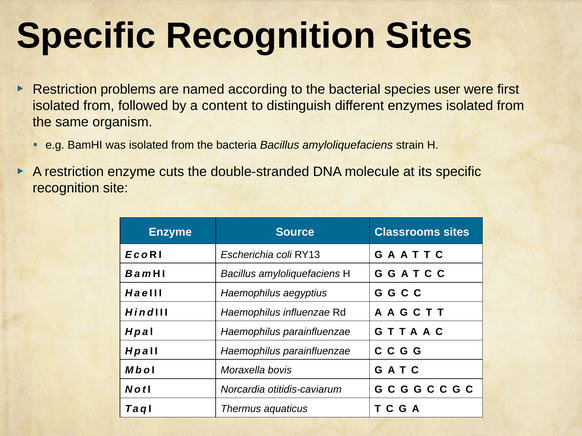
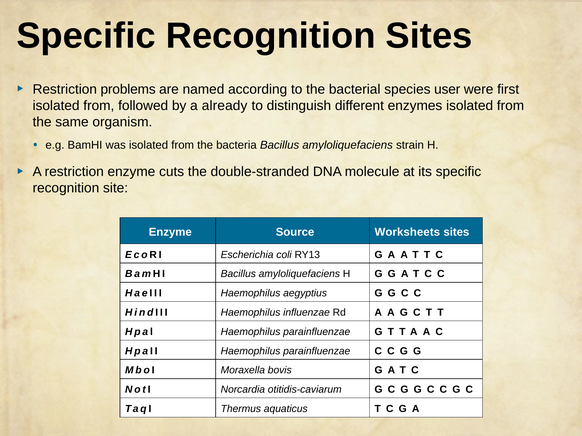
content: content -> already (225, 106)
Classrooms: Classrooms -> Worksheets (407, 232)
